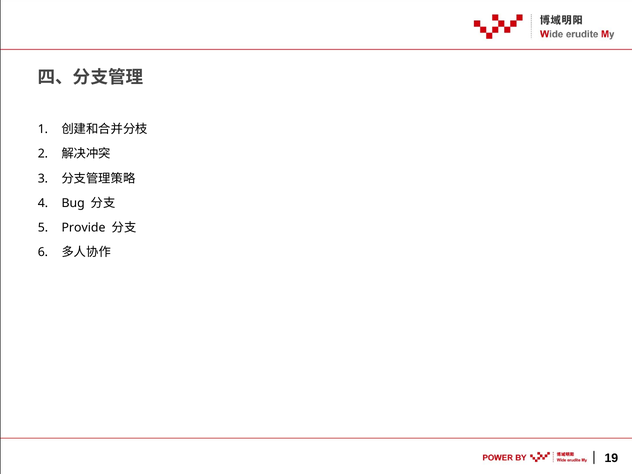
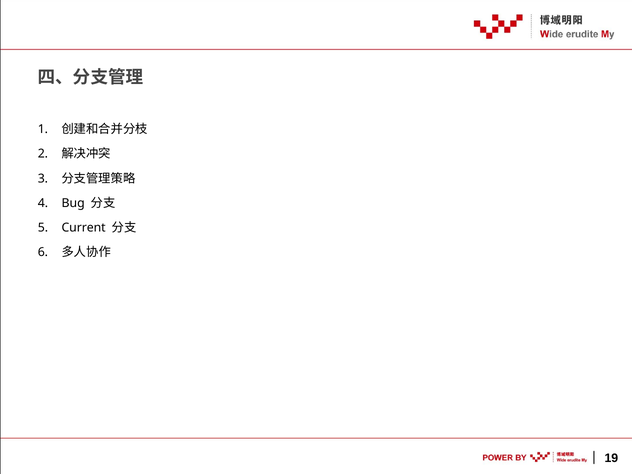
Provide: Provide -> Current (84, 228)
